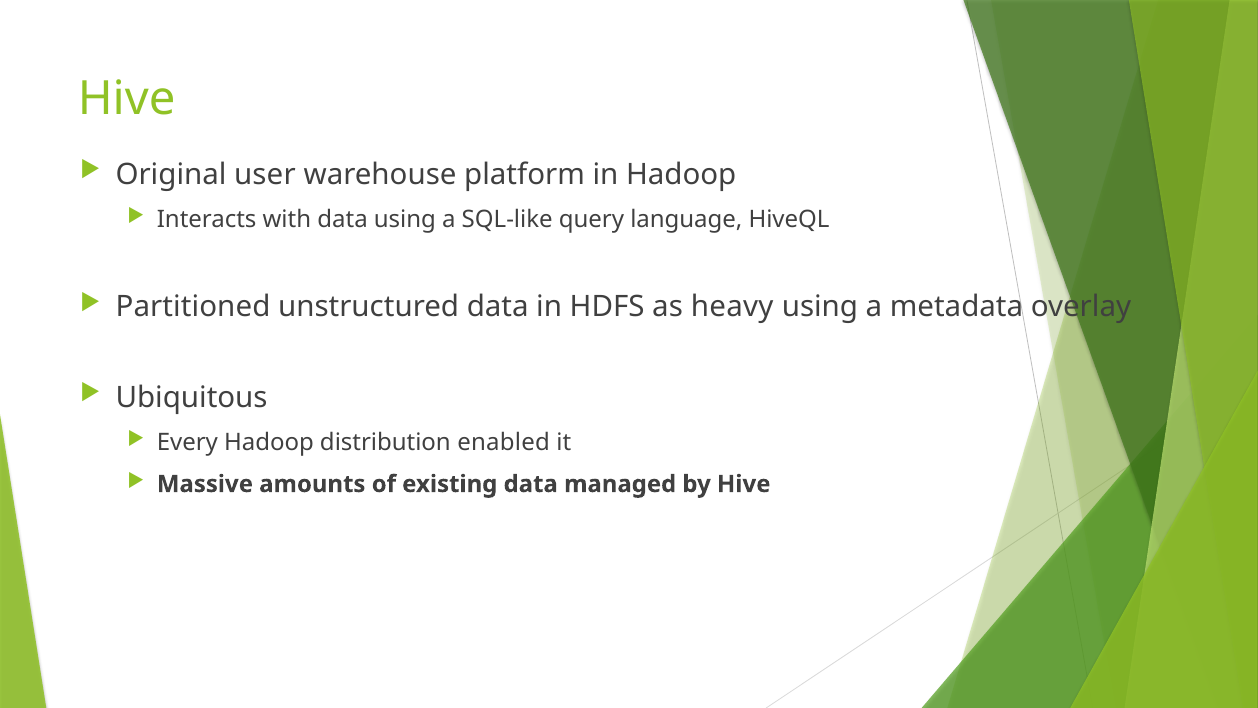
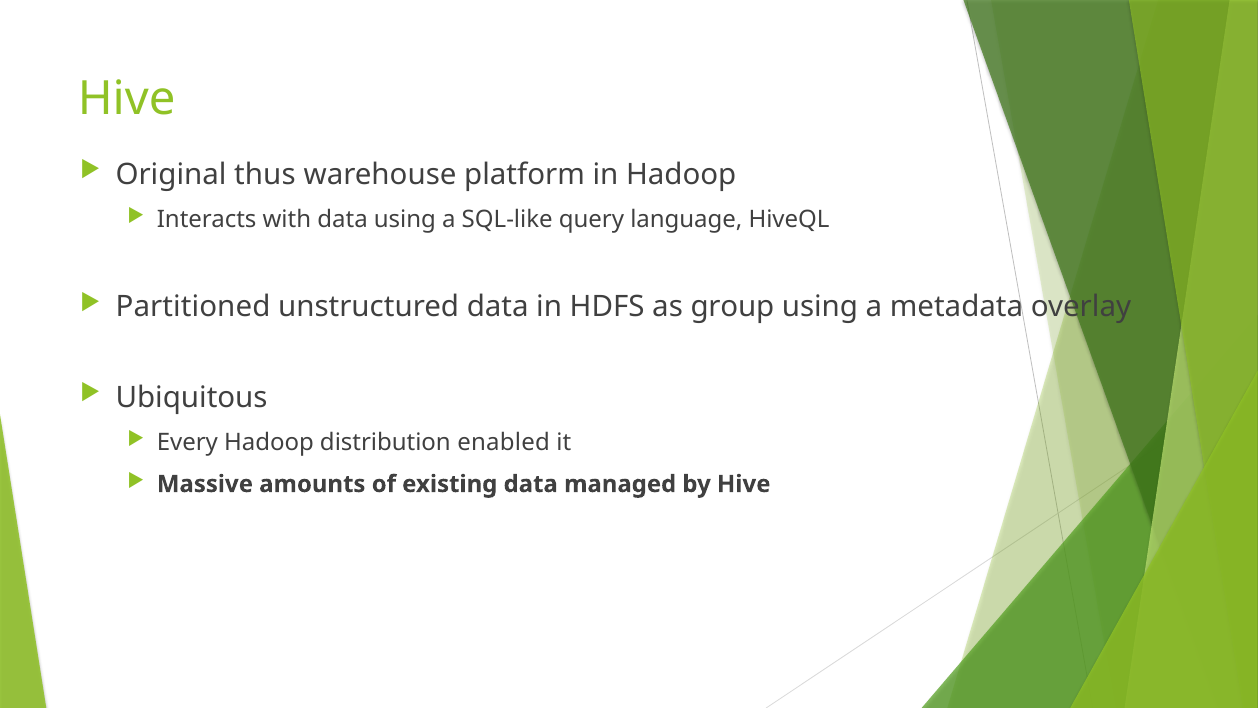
user: user -> thus (265, 174)
heavy: heavy -> group (732, 307)
